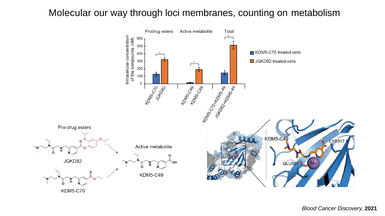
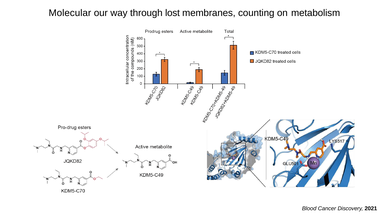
loci: loci -> lost (172, 13)
